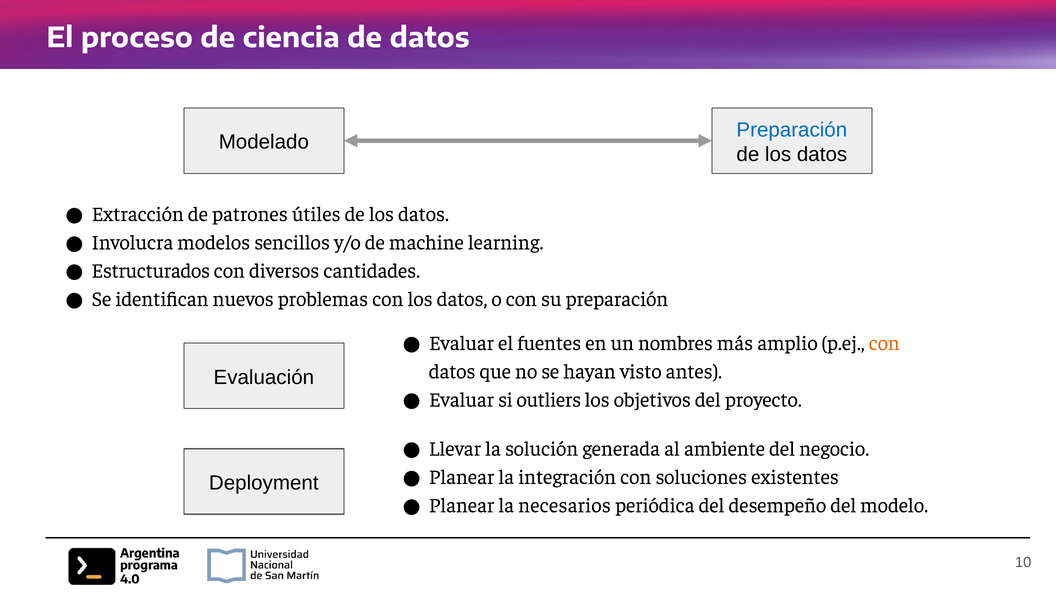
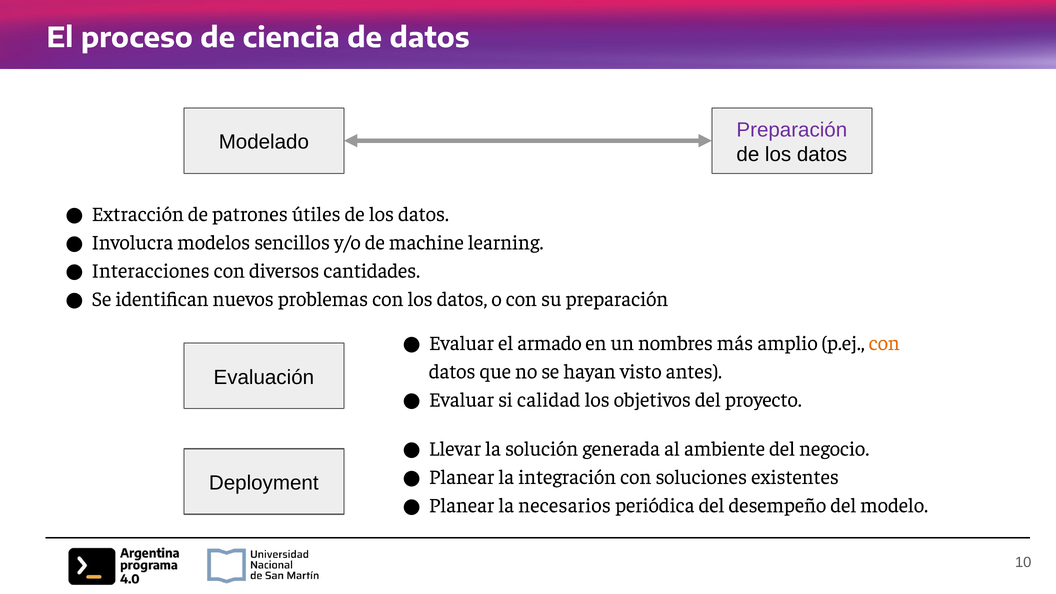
Preparación colour: blue -> purple (792, 130)
Estructurados: Estructurados -> Interacciones (151, 271)
fuentes: fuentes -> armado (549, 343)
outliers: outliers -> calidad (549, 400)
